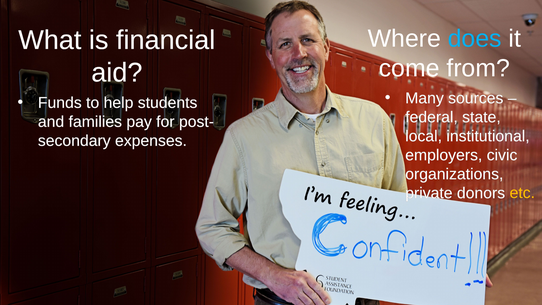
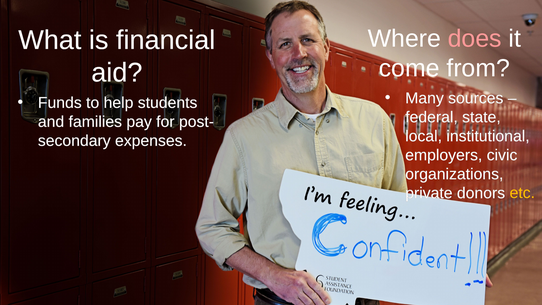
does colour: light blue -> pink (475, 39)
